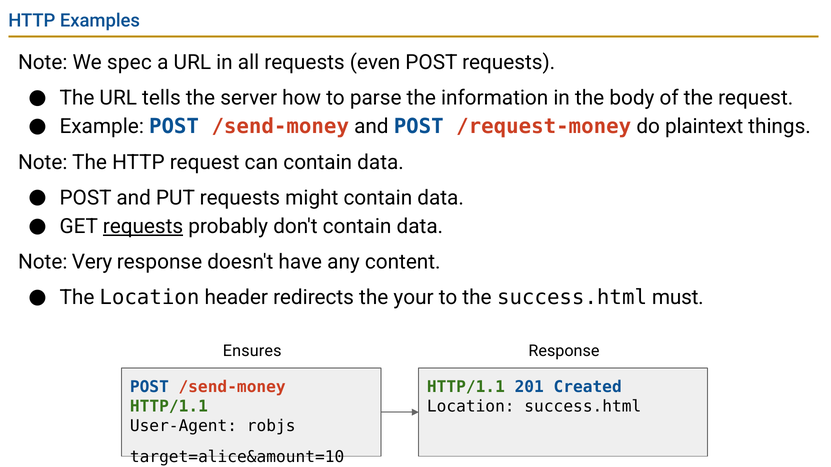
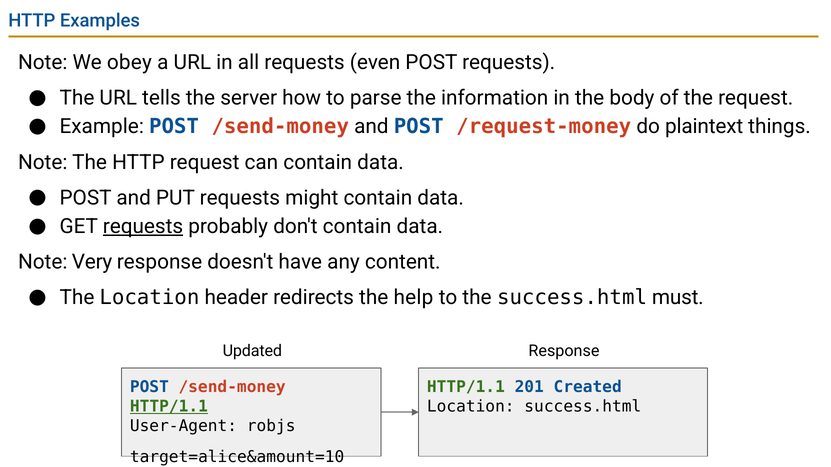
spec: spec -> obey (129, 63)
your: your -> help (413, 298)
Ensures: Ensures -> Updated (252, 351)
HTTP/1.1 underline: none -> present (169, 407)
